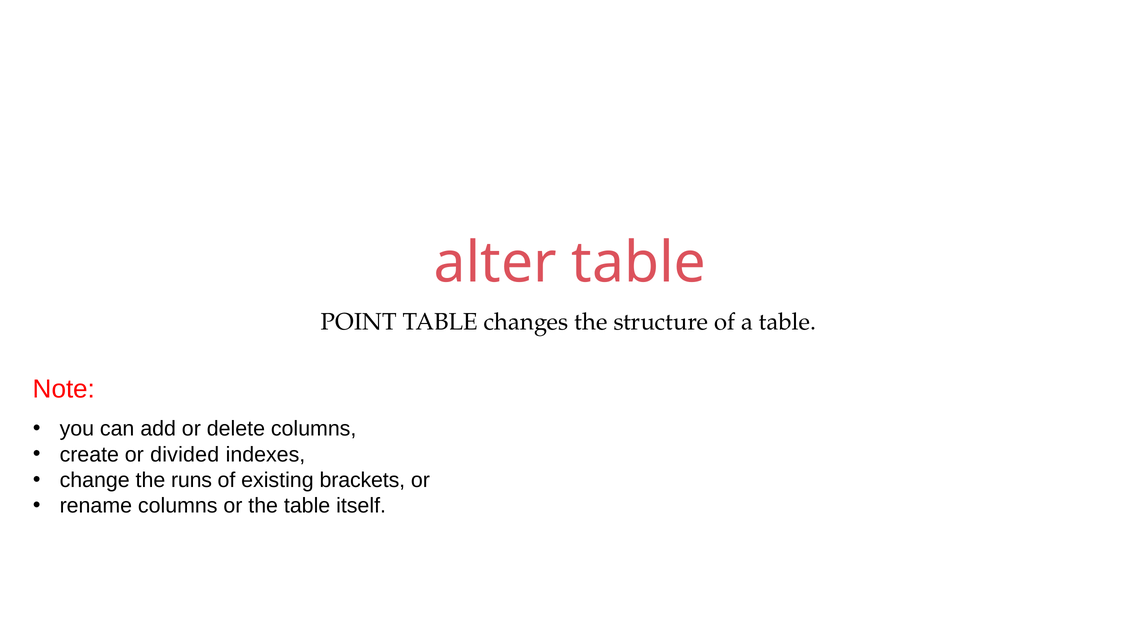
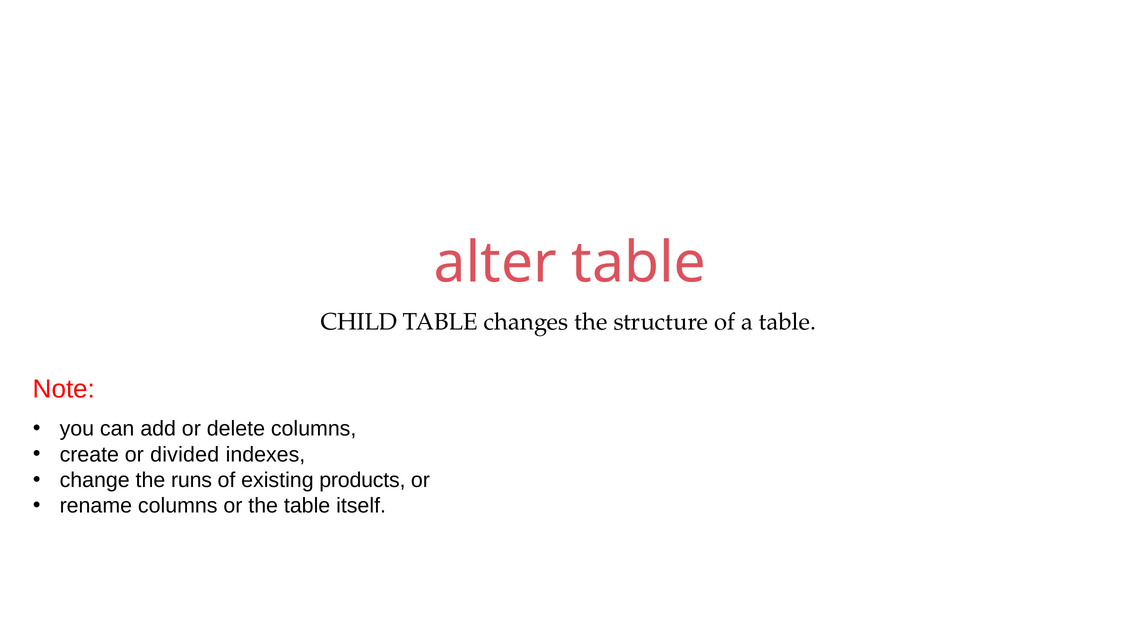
POINT: POINT -> CHILD (359, 322)
brackets: brackets -> products (362, 480)
